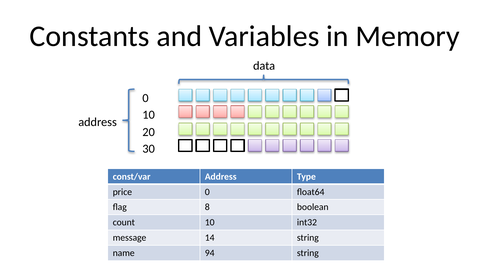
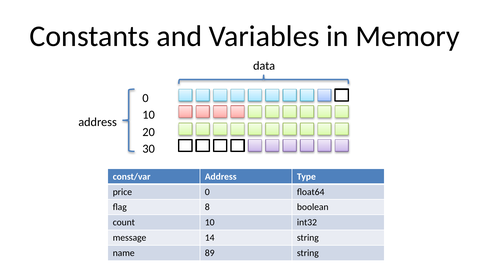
94: 94 -> 89 (210, 253)
